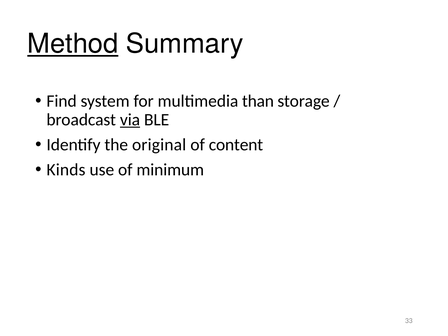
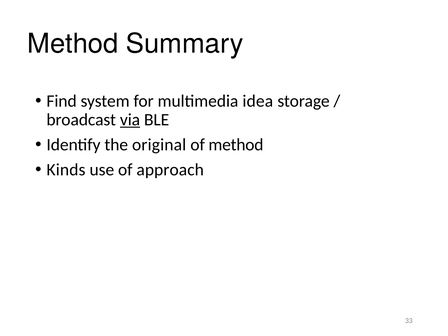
Method underline: present -> none (73, 44)
than: than -> idea (258, 101)
of content: content -> method (236, 145)
minimum: minimum -> approach (170, 170)
